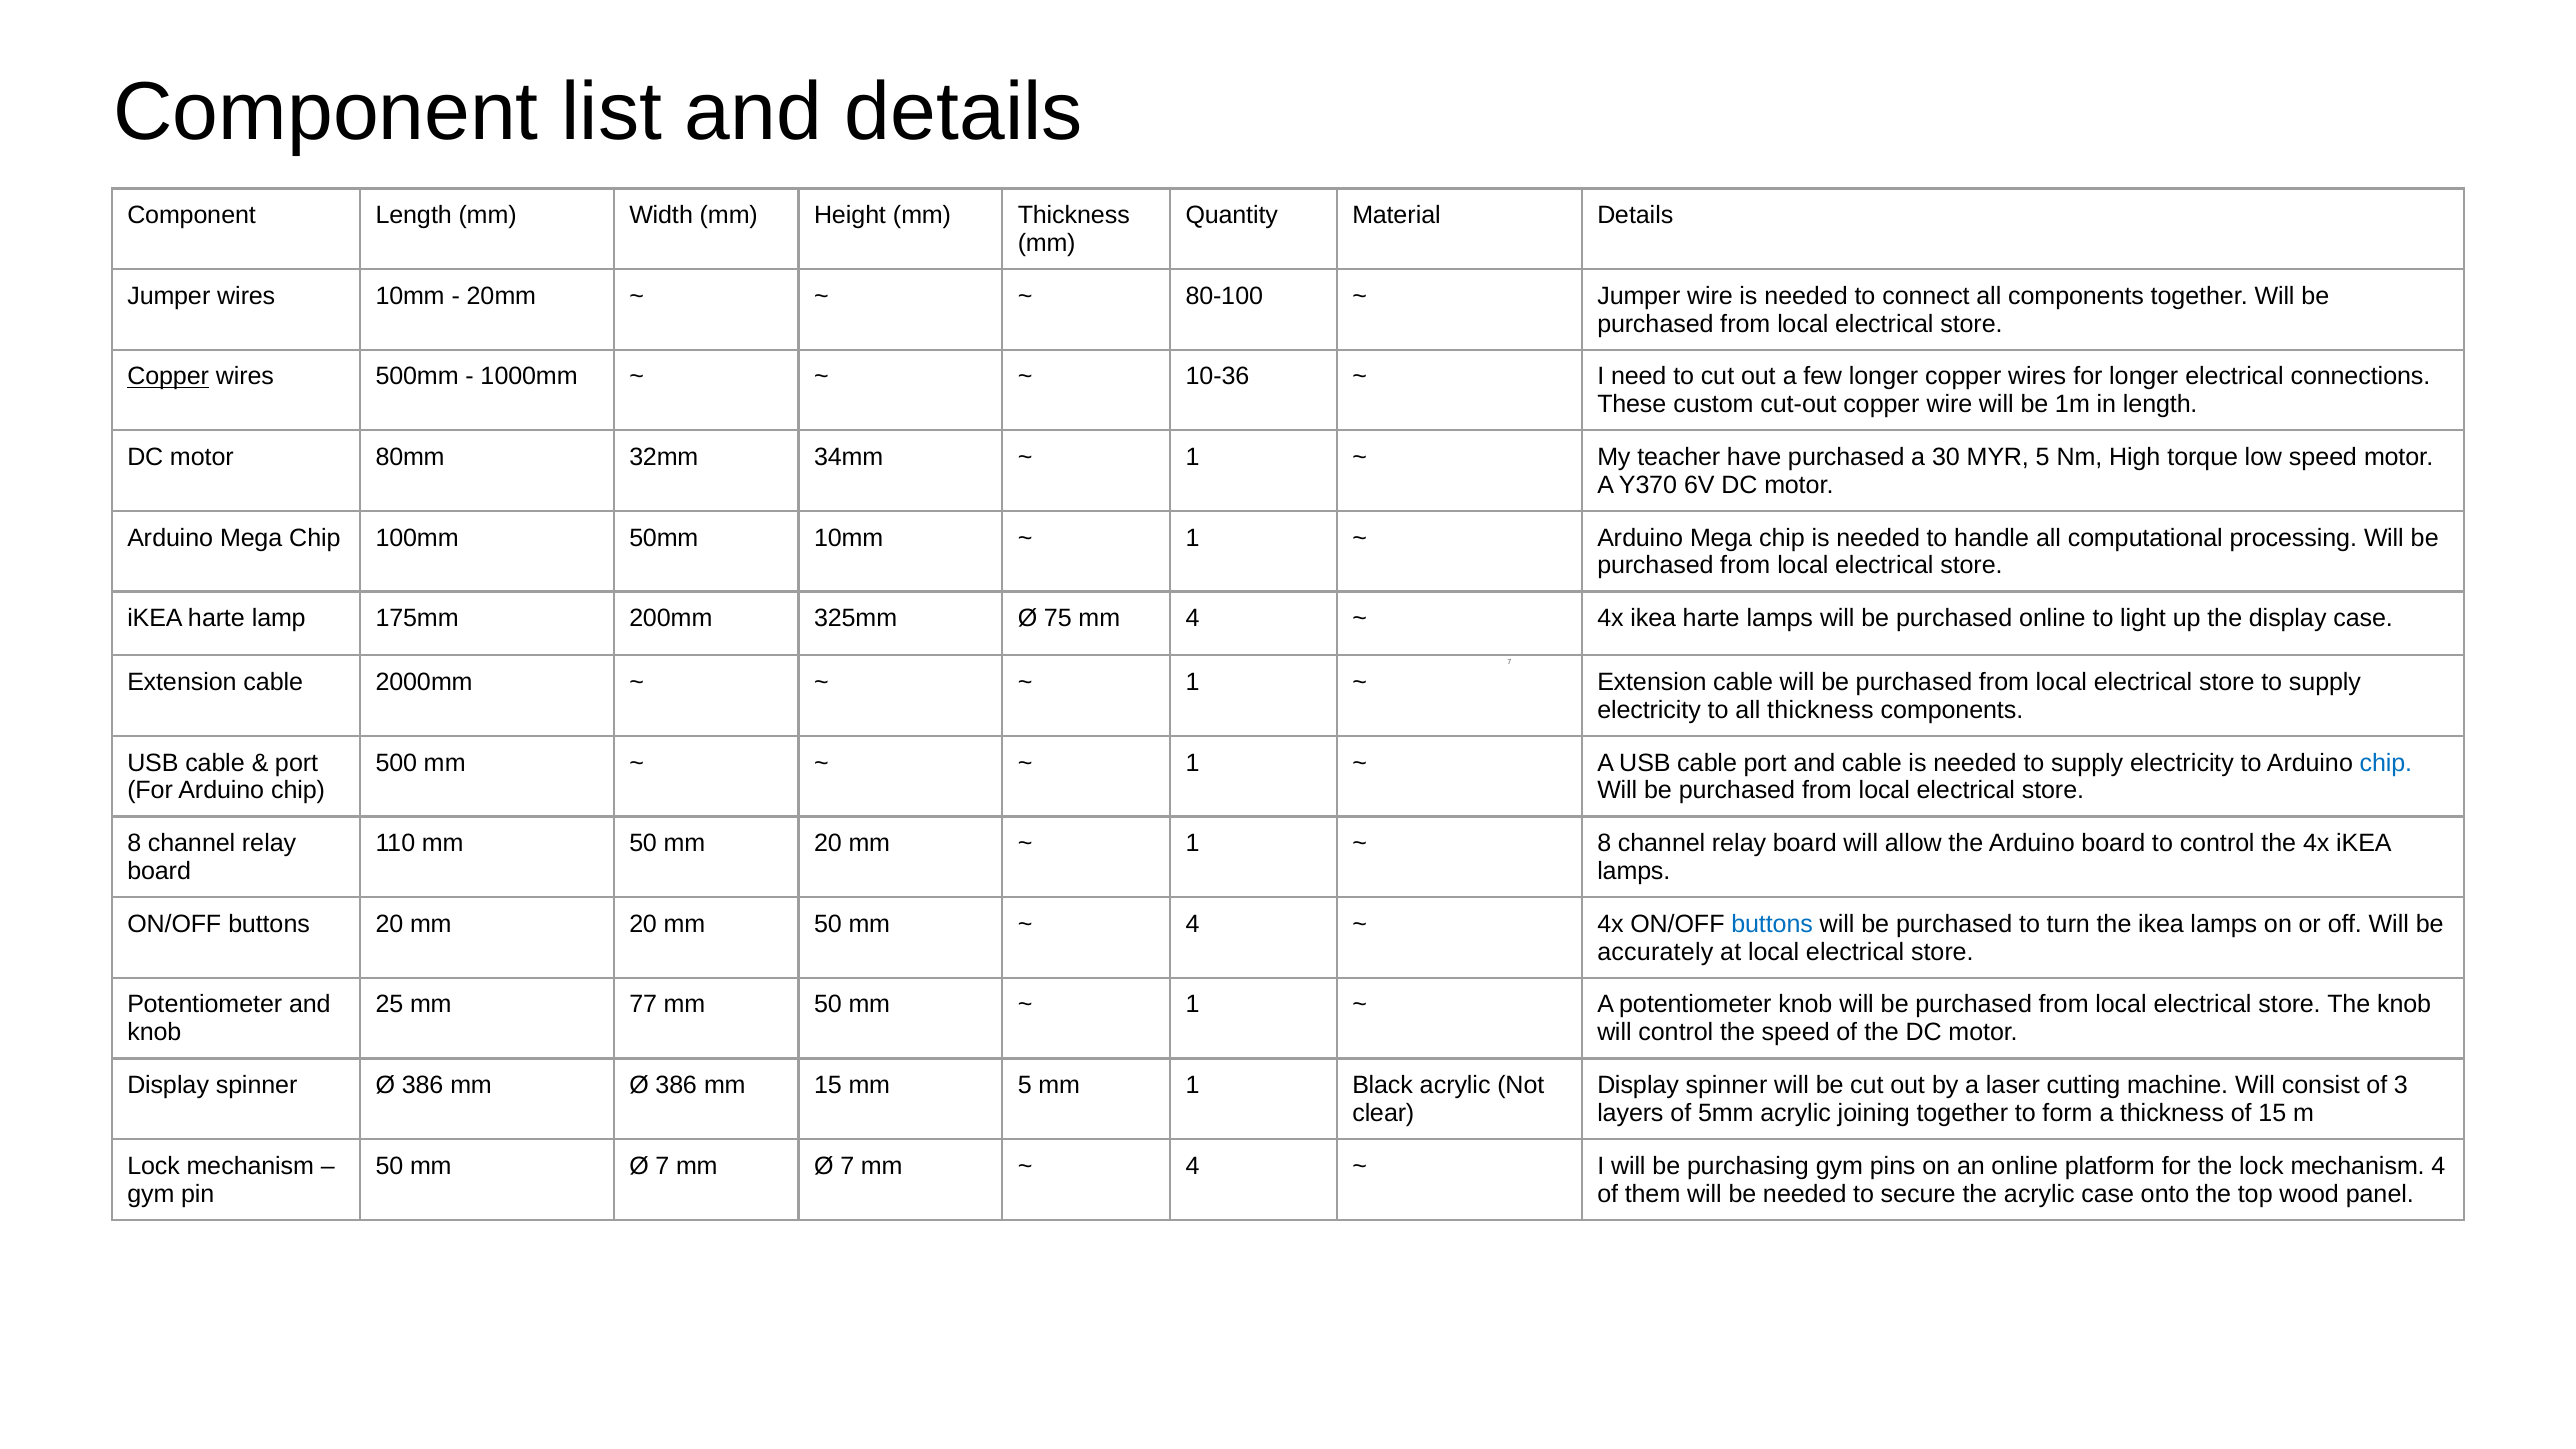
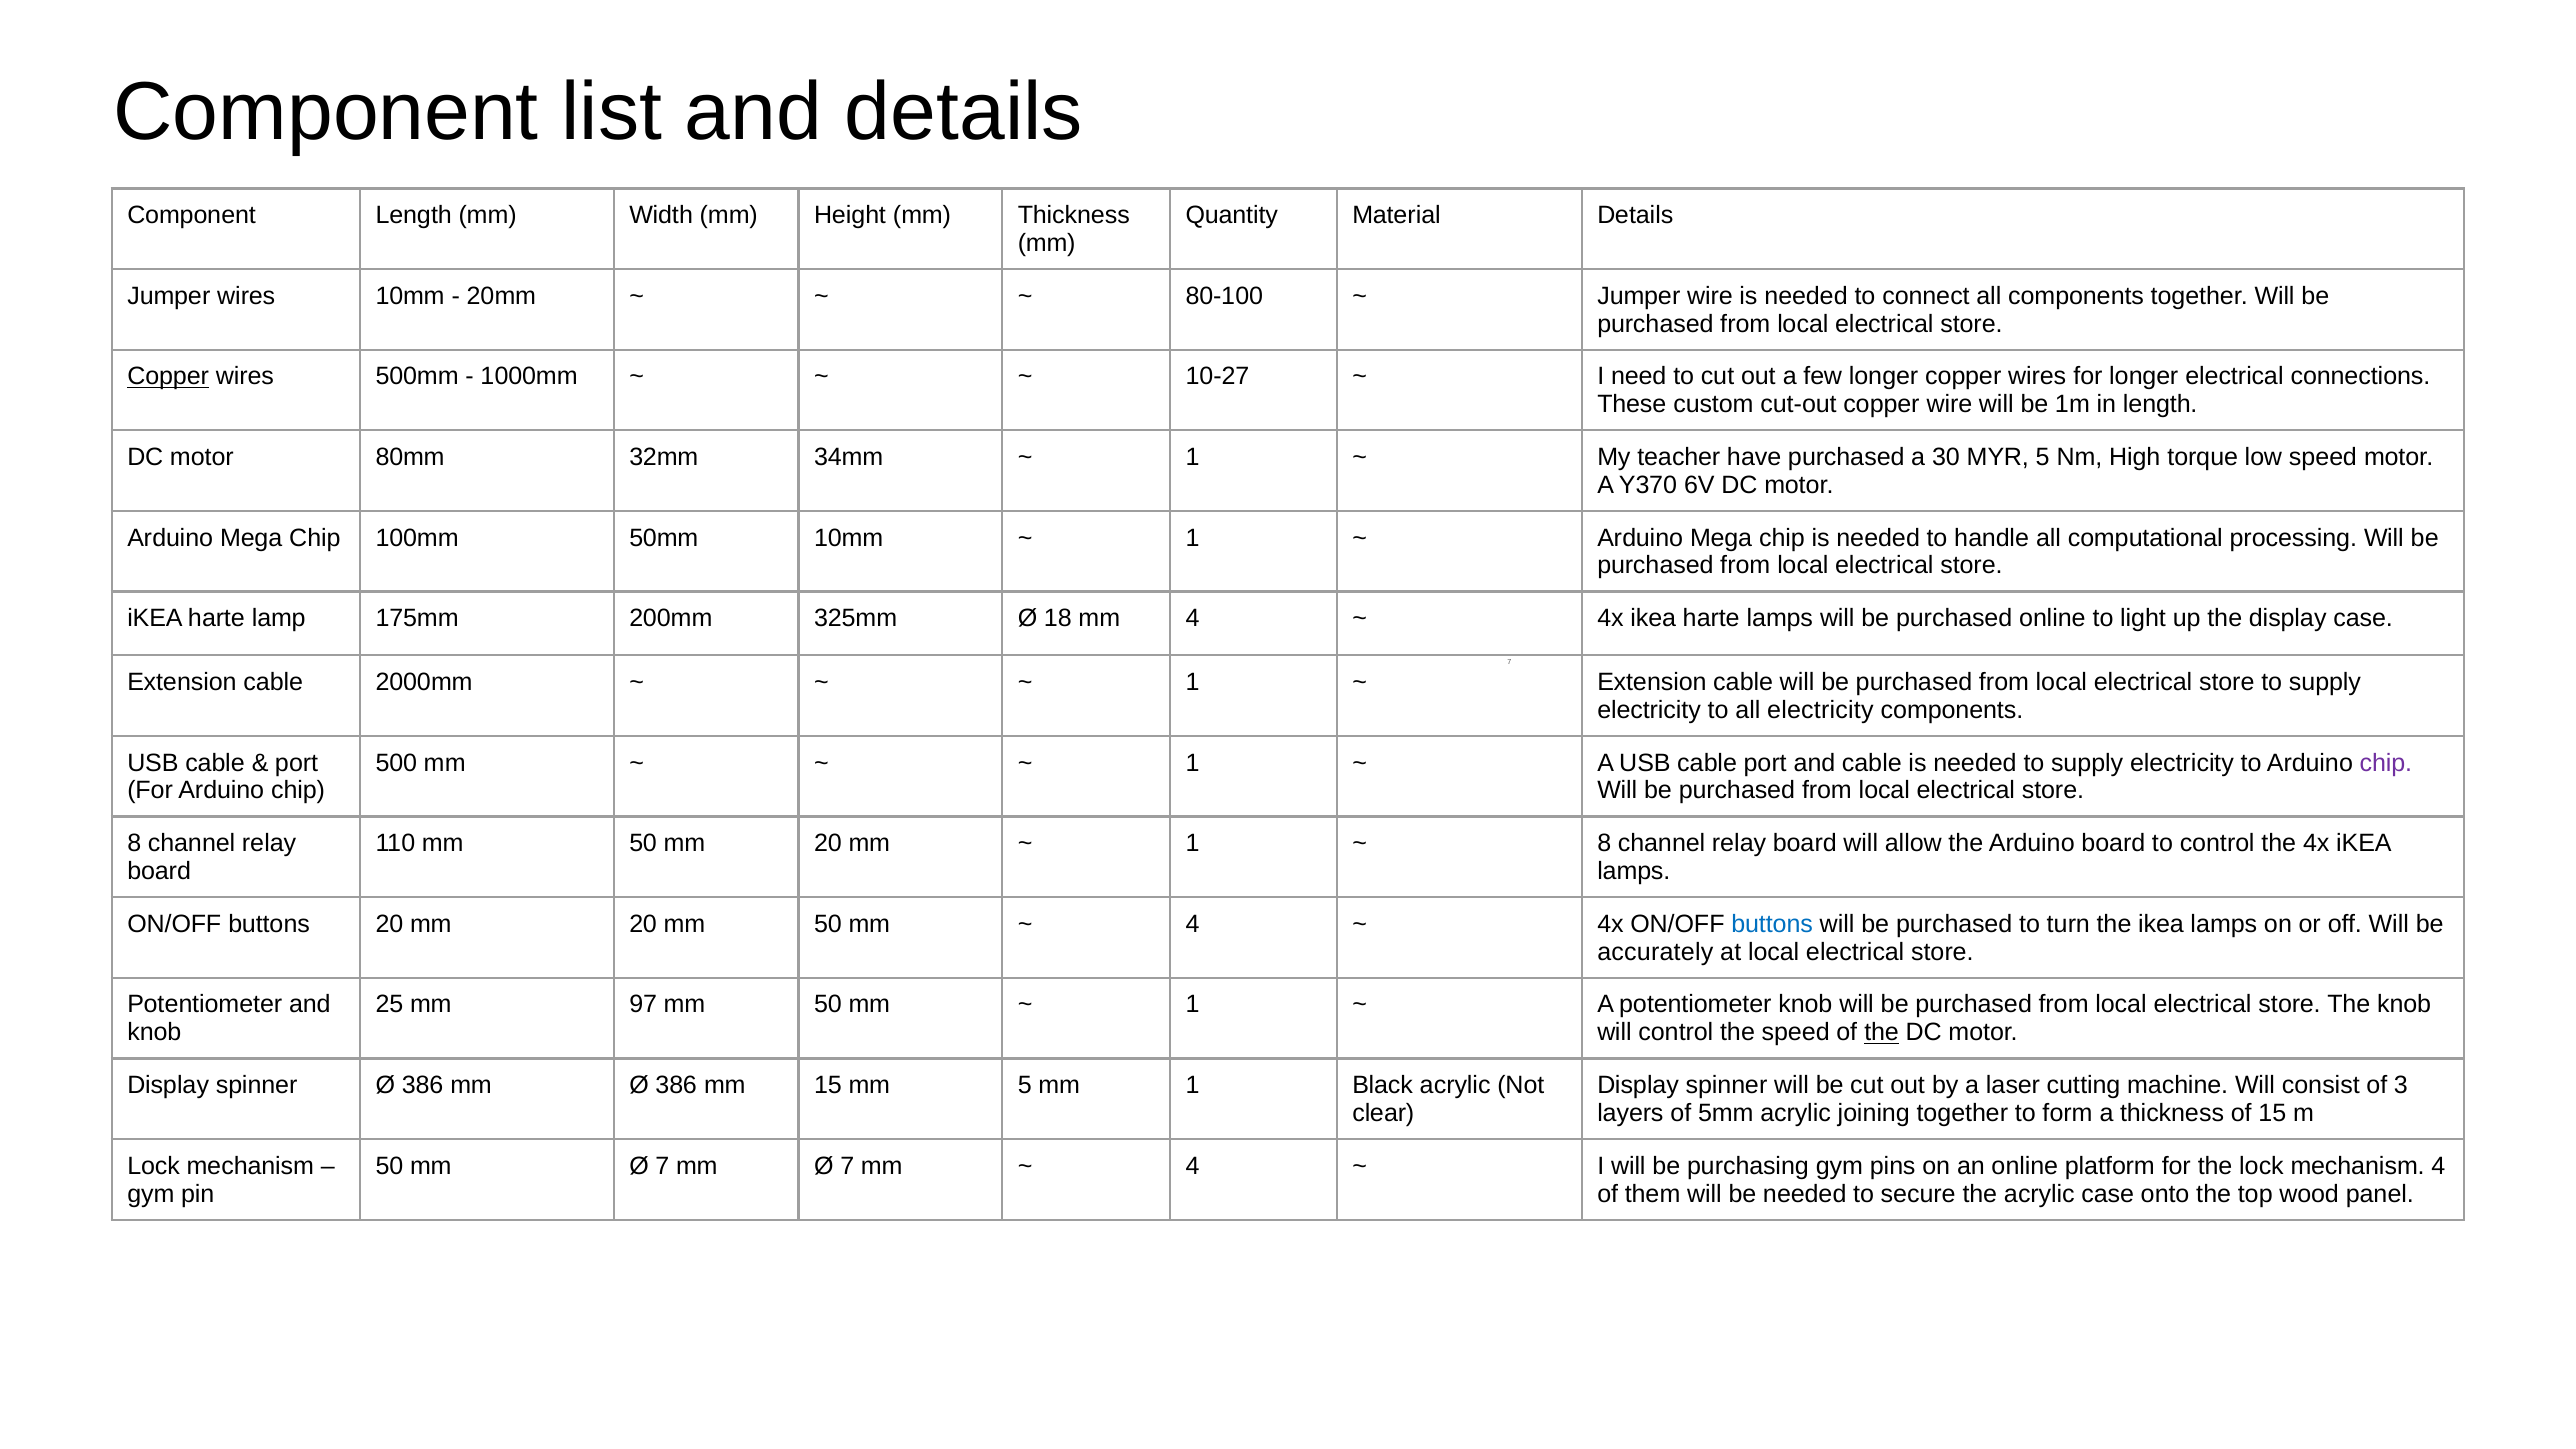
10-36: 10-36 -> 10-27 (1217, 377)
75: 75 -> 18 (1058, 618)
all thickness: thickness -> electricity (1820, 710)
chip colour: blue -> purple (2386, 763)
77: 77 -> 97 (643, 1005)
the underline: none -> present (1882, 1033)
